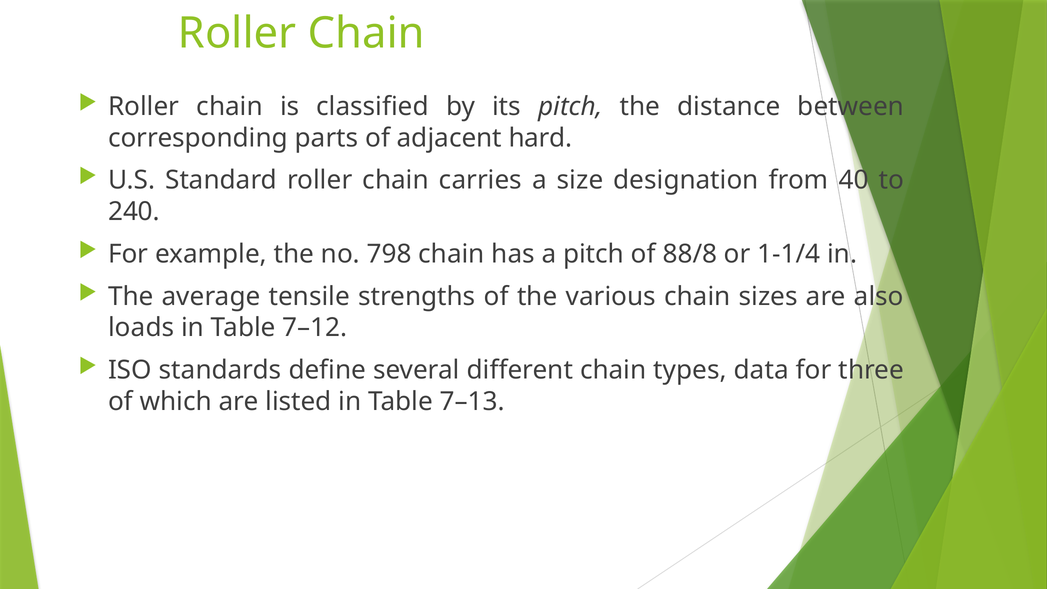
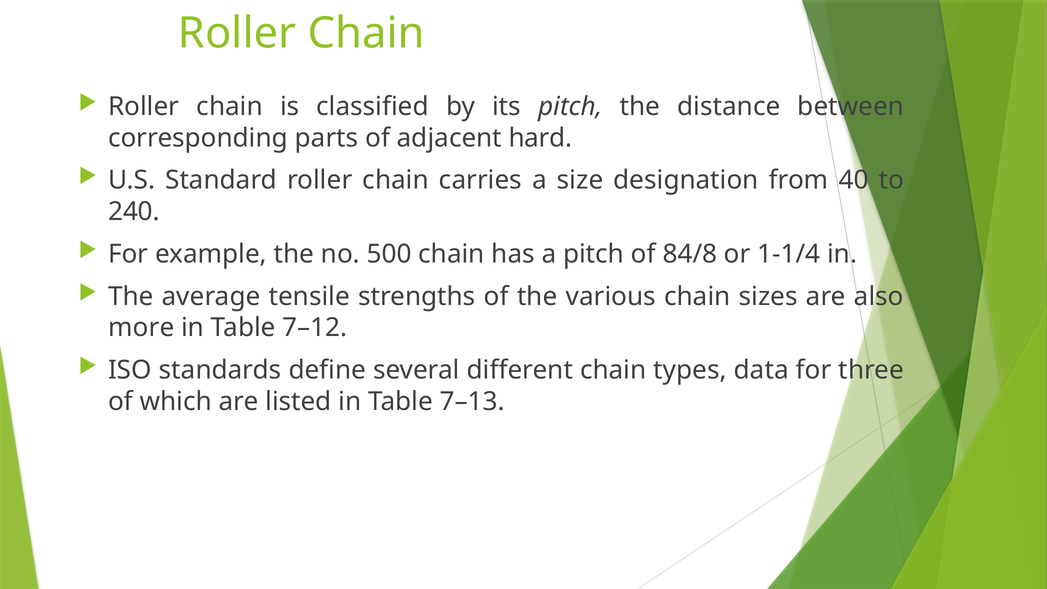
798: 798 -> 500 (389, 254)
88/8: 88/8 -> 84/8 (690, 254)
loads: loads -> more (141, 328)
